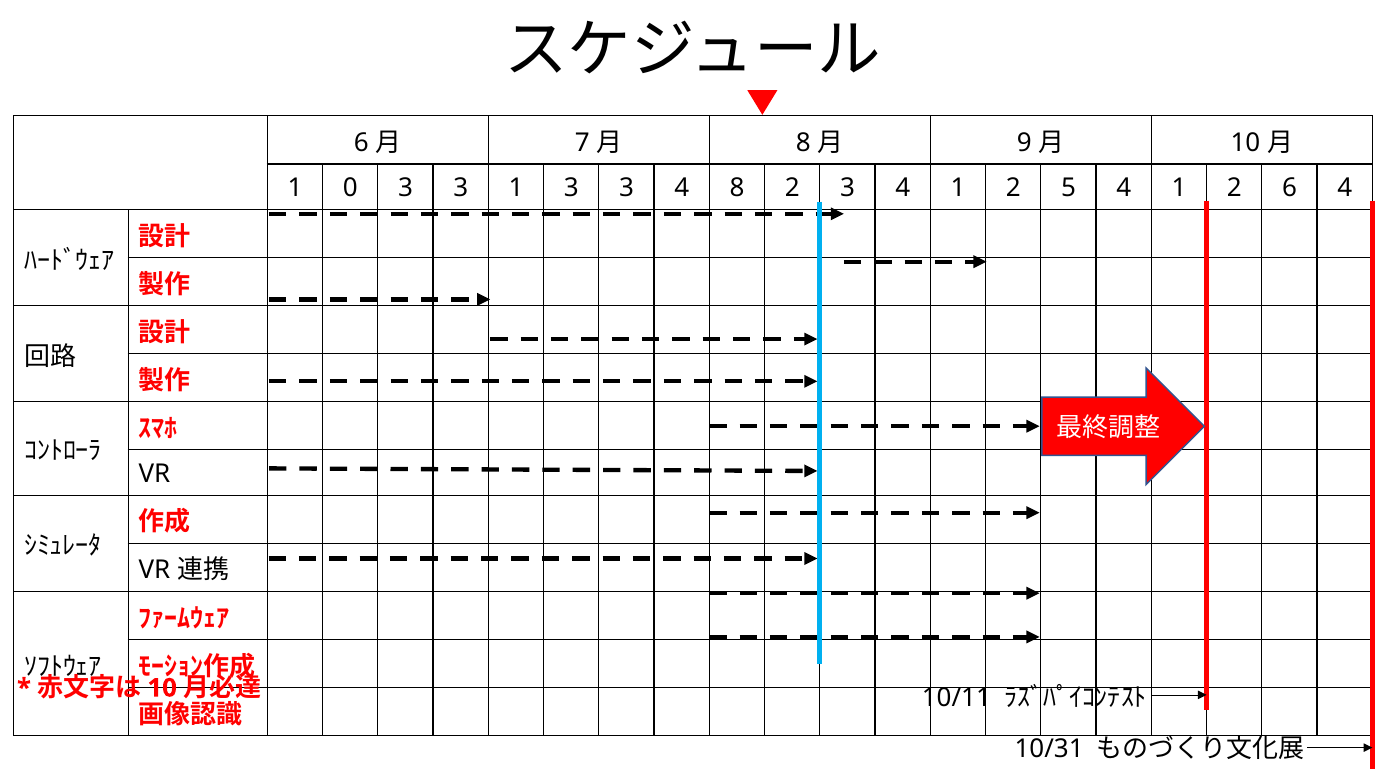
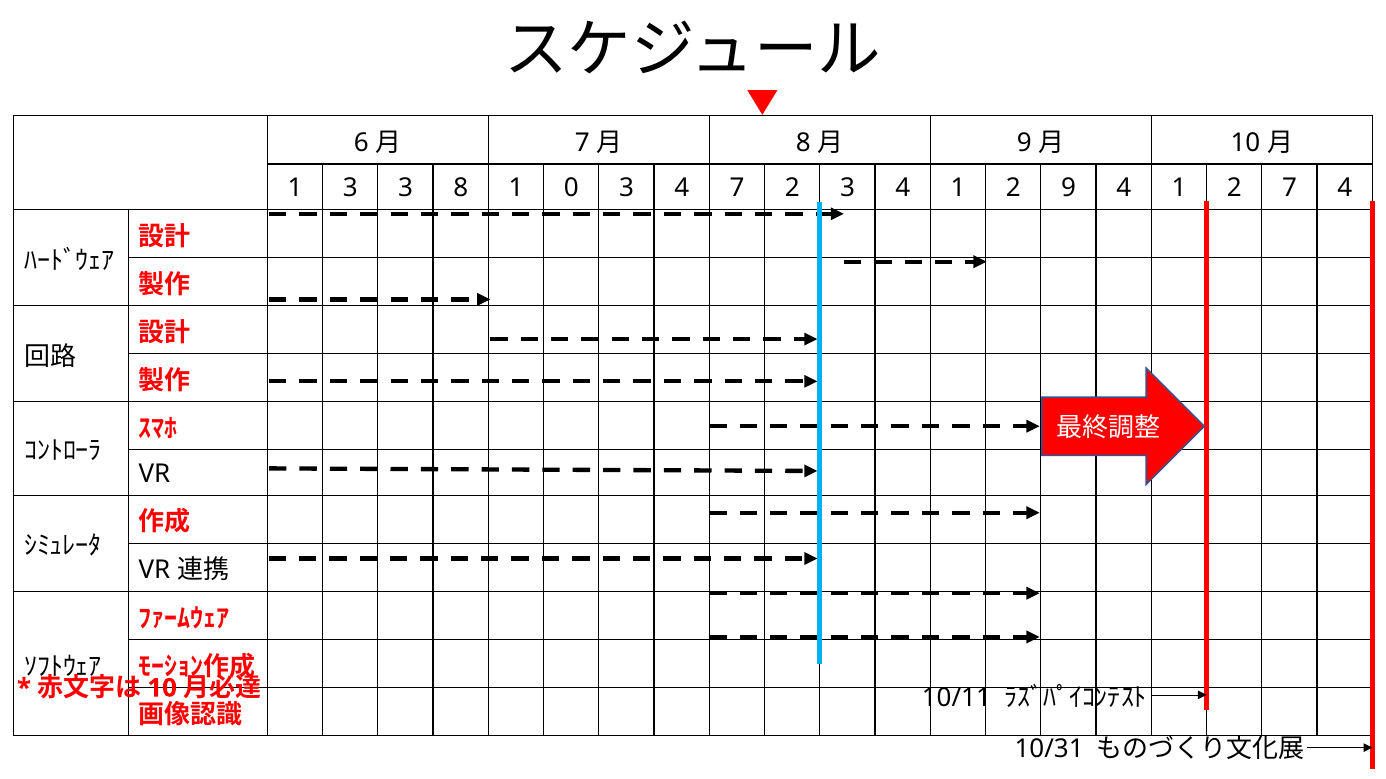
1 0: 0 -> 3 (350, 188)
3: 3 -> 8 (461, 188)
1 3: 3 -> 0 (571, 188)
4 8: 8 -> 7 (737, 188)
2 5: 5 -> 9 (1069, 188)
2 6: 6 -> 7 (1290, 188)
